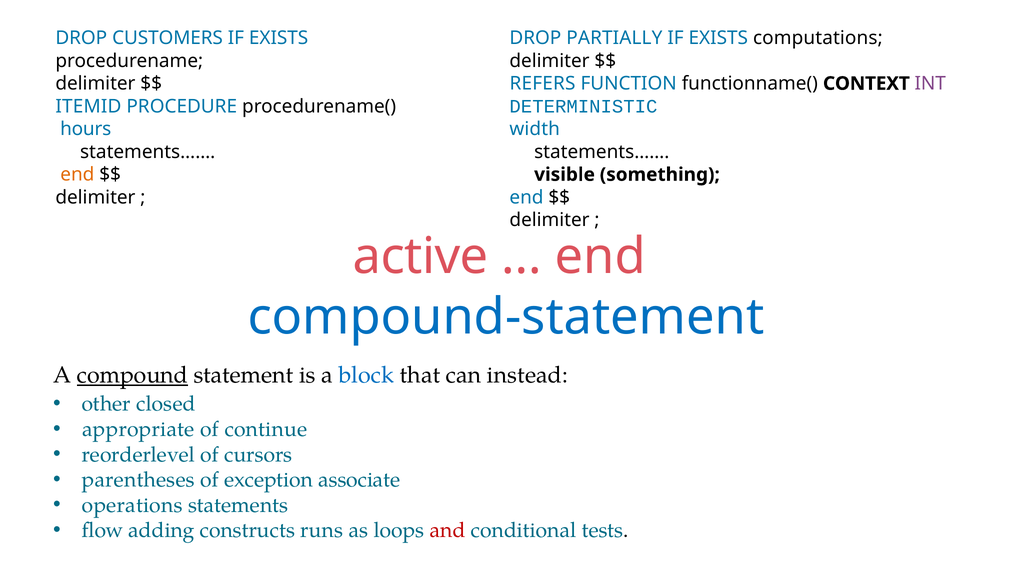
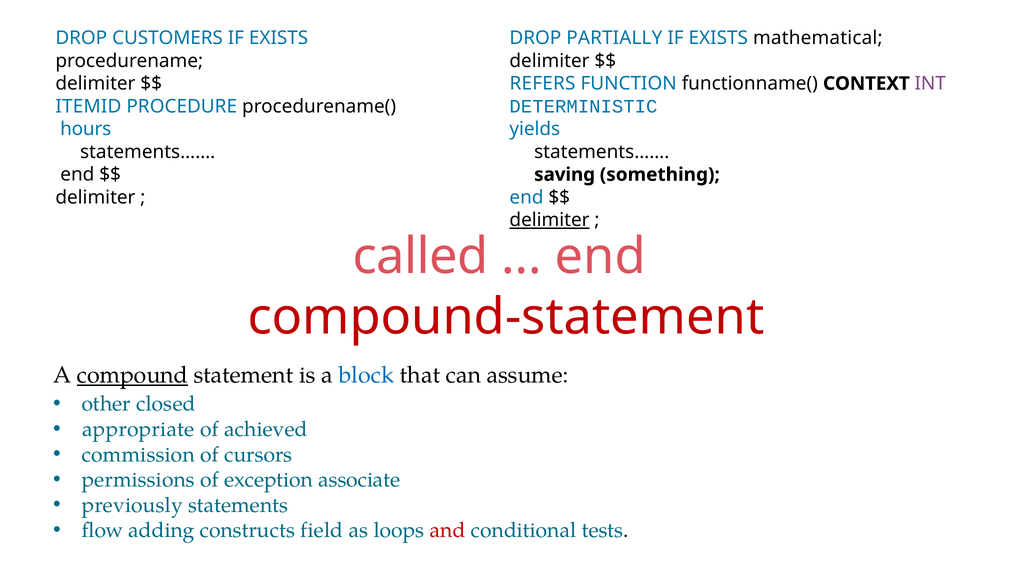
computations: computations -> mathematical (818, 38)
width: width -> yields (535, 129)
end colour: orange -> black (77, 175)
visible: visible -> saving (565, 175)
delimiter underline: none -> present (550, 220)
active: active -> called (421, 257)
compound-statement colour: blue -> red (506, 317)
instead: instead -> assume (528, 375)
continue: continue -> achieved (266, 430)
reorderlevel: reorderlevel -> commission (138, 455)
parentheses: parentheses -> permissions (138, 480)
operations: operations -> previously (132, 505)
runs: runs -> field (322, 531)
